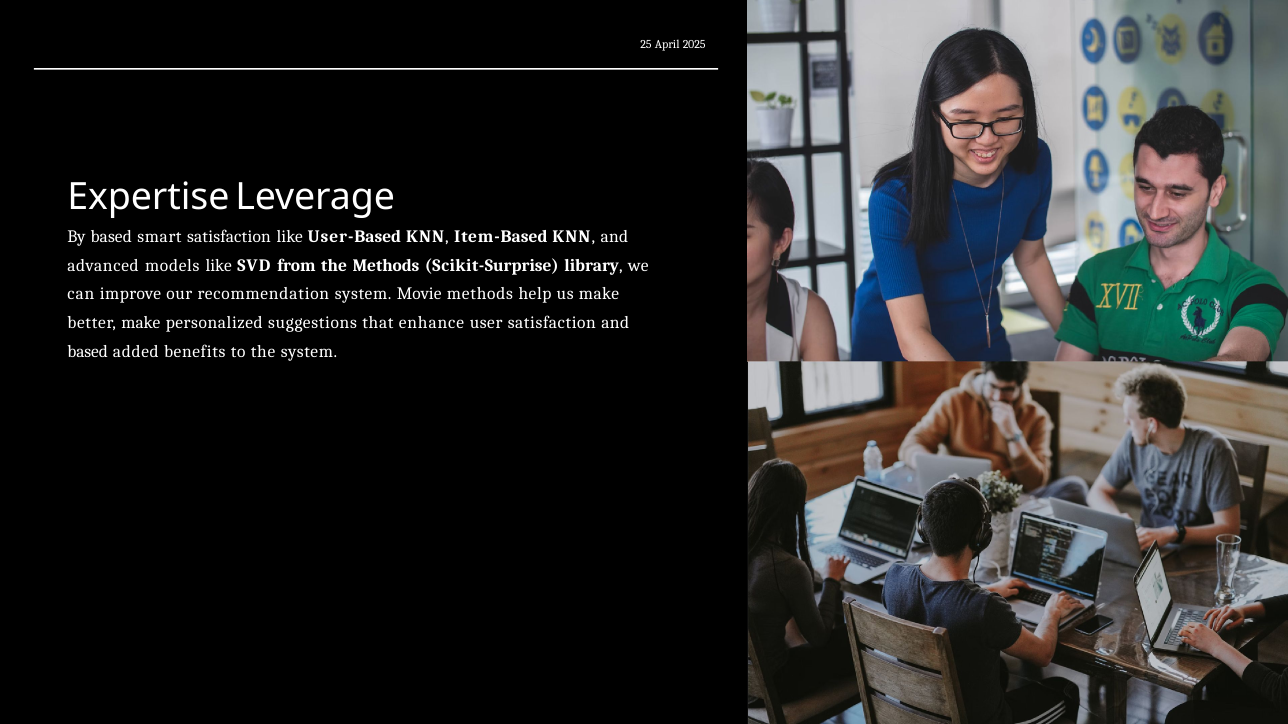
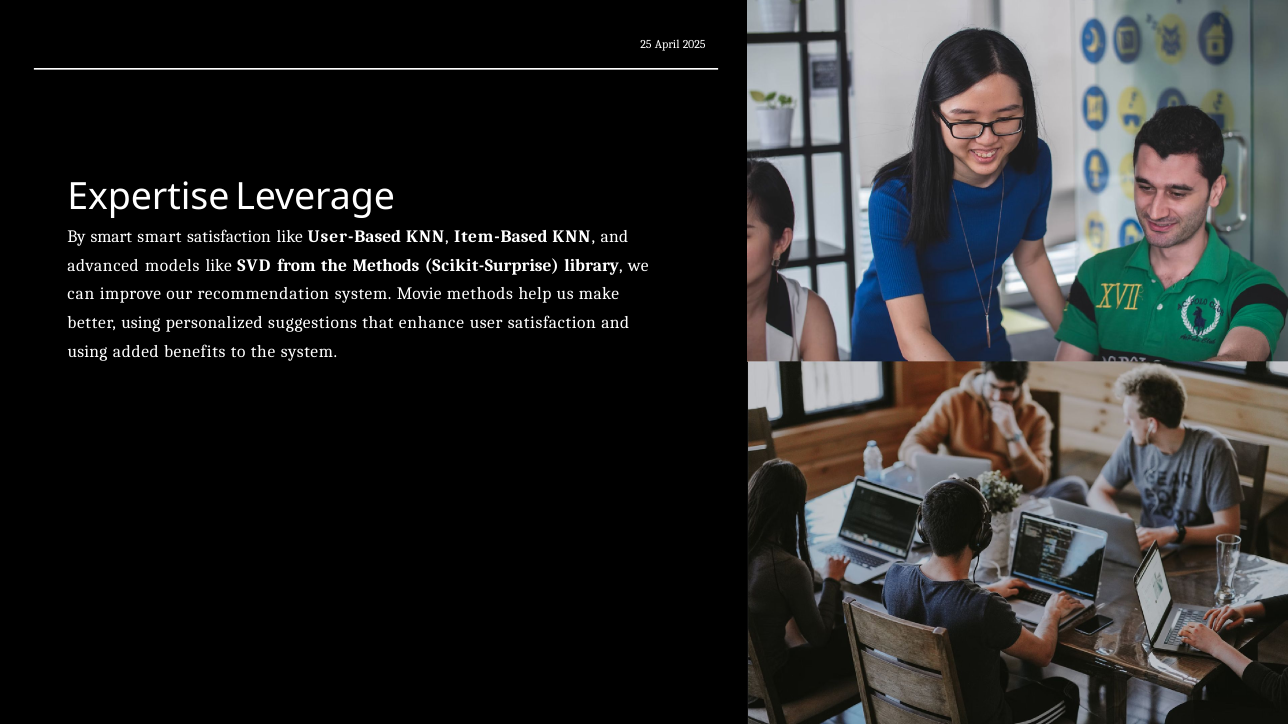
By based: based -> smart (111, 237)
better make: make -> using (141, 323)
based: based -> using (88, 352)
